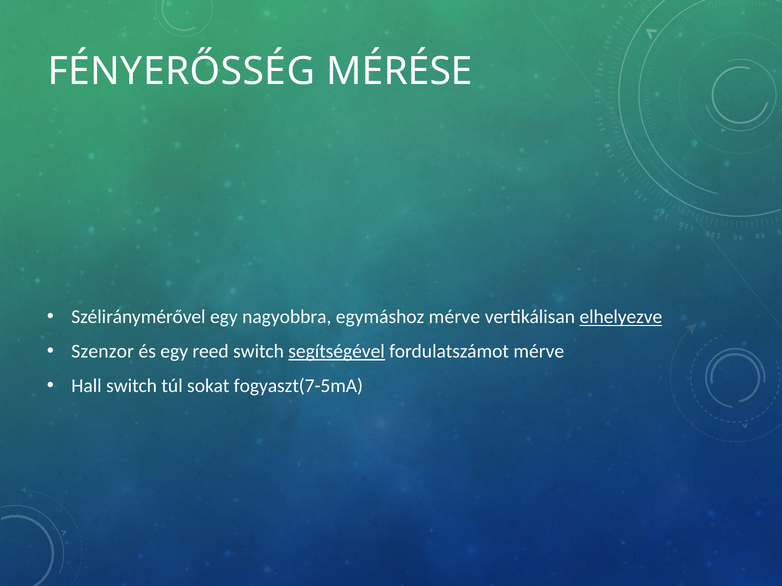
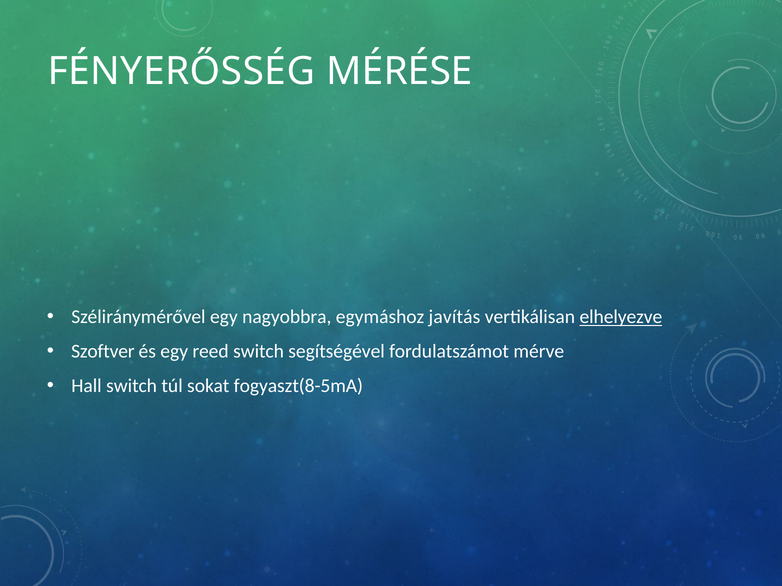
egymáshoz mérve: mérve -> javítás (454, 317)
Szenzor: Szenzor -> Szoftver (103, 352)
segítségével underline: present -> none (337, 352)
fogyaszt(7-5mA: fogyaszt(7-5mA -> fogyaszt(8-5mA (298, 386)
